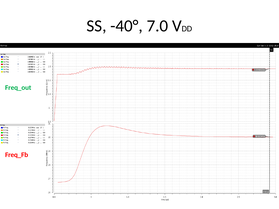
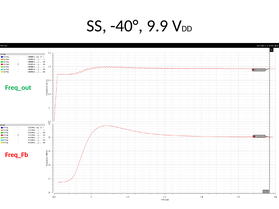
7.0: 7.0 -> 9.9 (157, 26)
